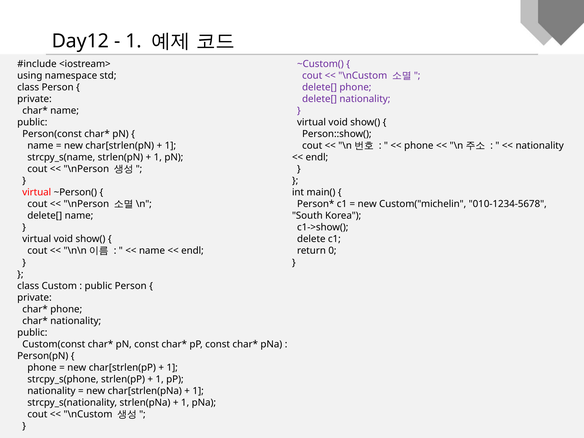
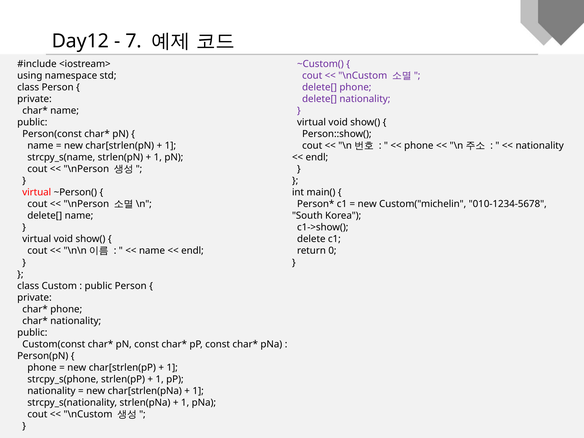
1: 1 -> 7 (134, 41)
